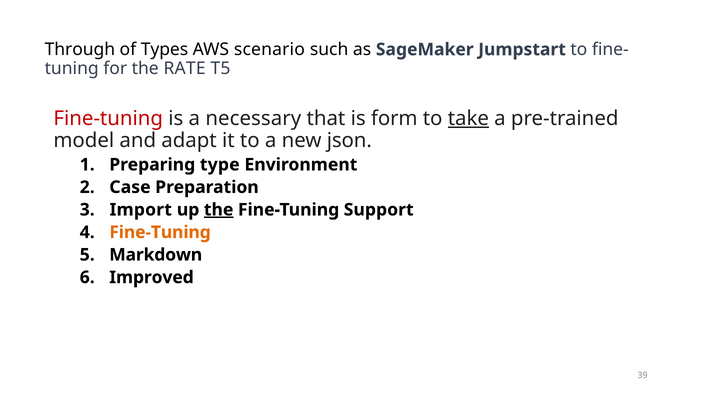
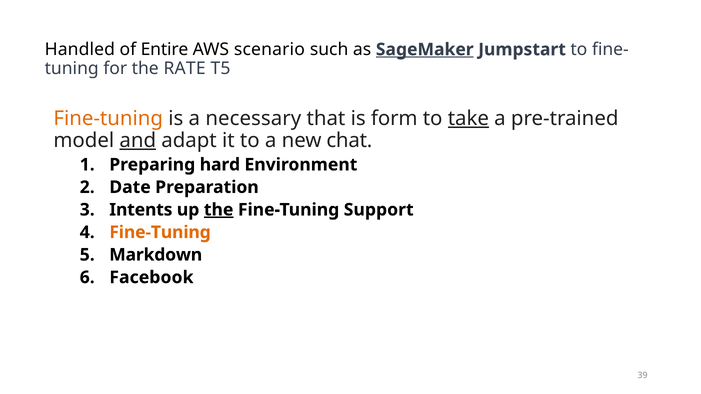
Through: Through -> Handled (80, 50)
Types: Types -> Entire (165, 50)
SageMaker underline: none -> present (425, 50)
Fine-tuning colour: red -> orange (108, 119)
and underline: none -> present (138, 141)
json: json -> chat (349, 141)
type: type -> hard (220, 165)
Case: Case -> Date (130, 187)
Import: Import -> Intents (141, 210)
Improved: Improved -> Facebook (151, 278)
